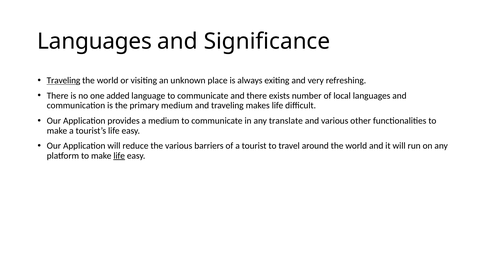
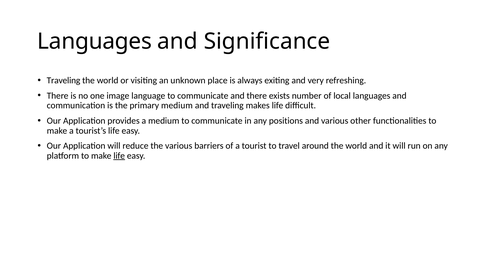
Traveling underline: present -> none (64, 81)
added: added -> image (118, 96)
translate: translate -> positions (286, 121)
